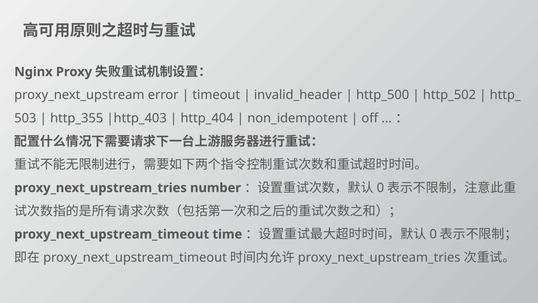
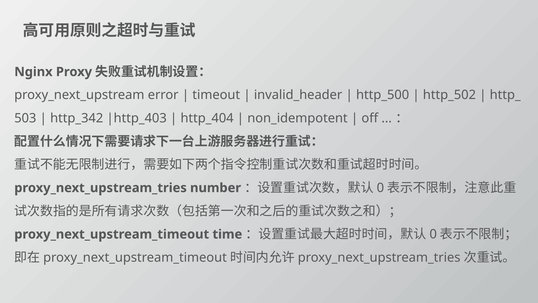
http_355: http_355 -> http_342 (77, 118)
